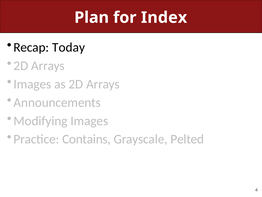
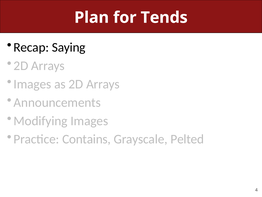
Index: Index -> Tends (164, 17)
Today: Today -> Saying (69, 47)
